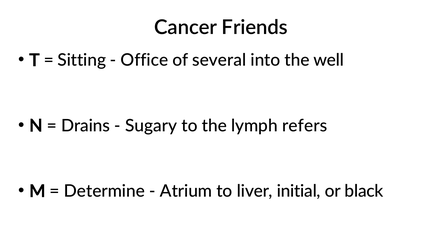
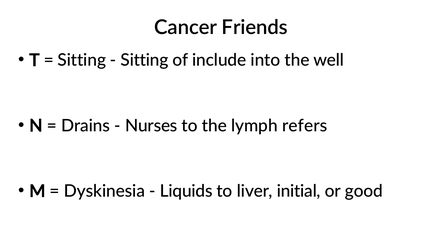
Office: Office -> Sitting (144, 60)
several: several -> include (219, 60)
Sugary: Sugary -> Nurses (151, 126)
Determine: Determine -> Dyskinesia (104, 191)
Atrium: Atrium -> Liquids (186, 191)
black: black -> good (364, 191)
